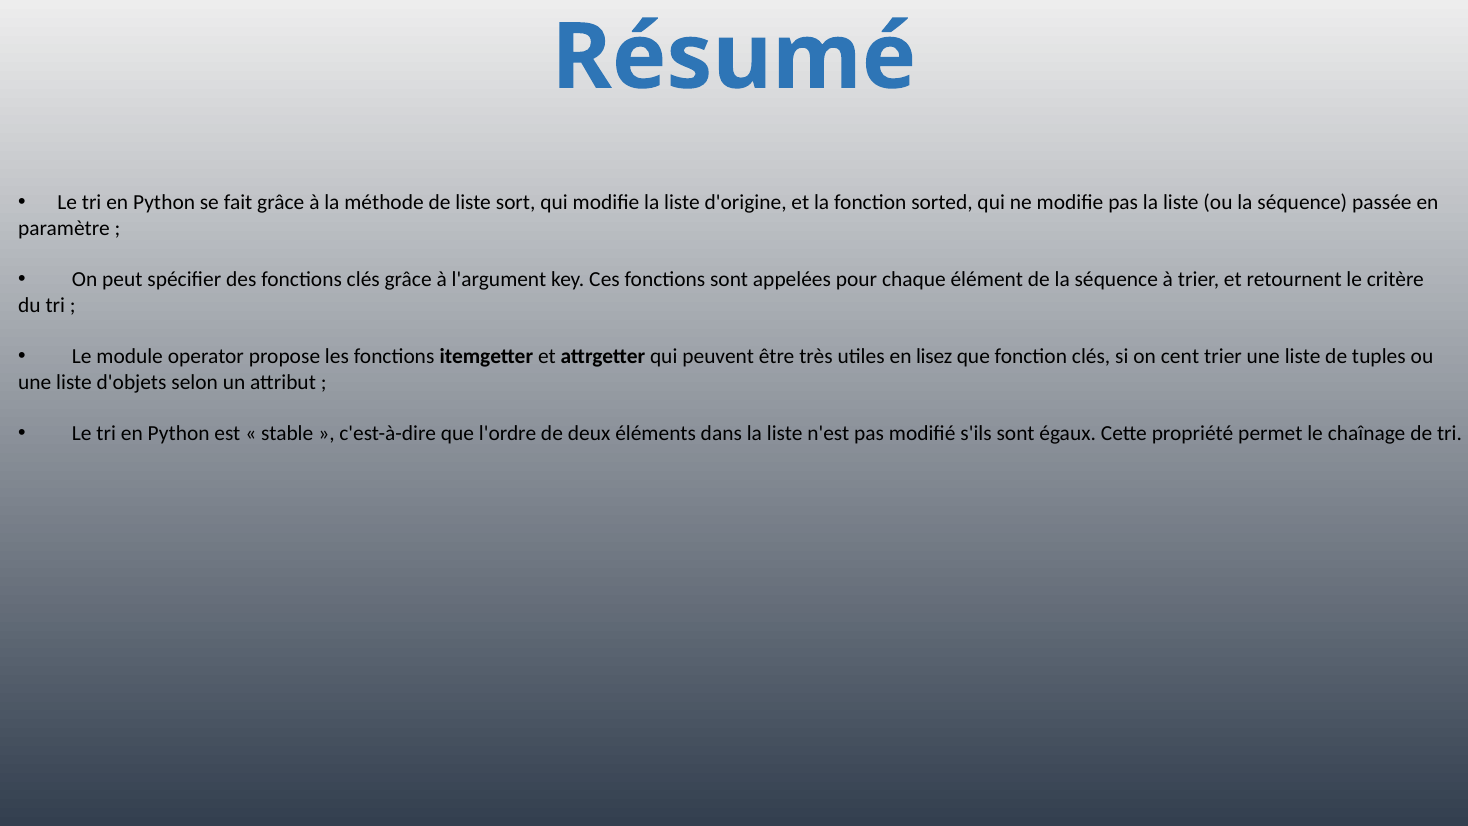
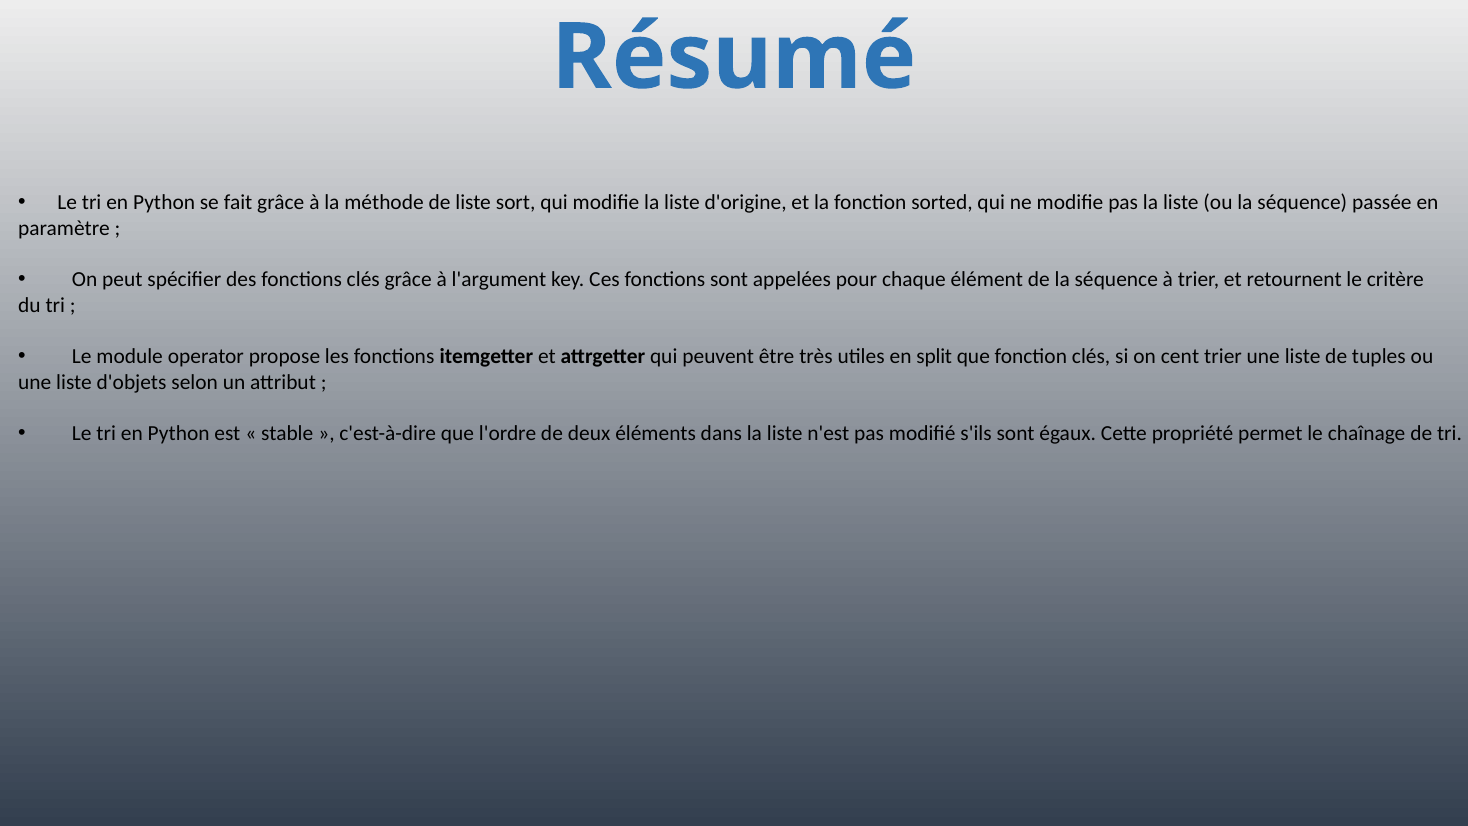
lisez: lisez -> split (934, 357)
